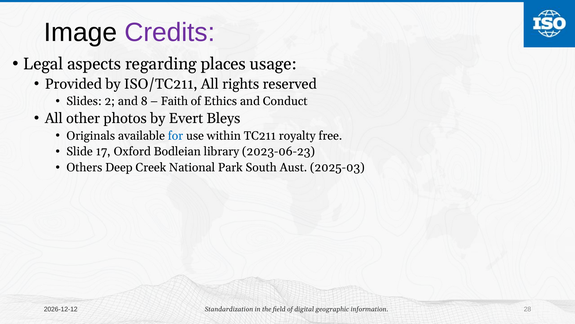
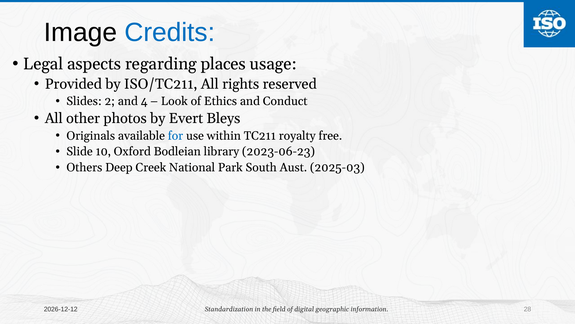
Credits colour: purple -> blue (170, 32)
8: 8 -> 4 (144, 101)
Faith: Faith -> Look (174, 101)
17: 17 -> 10 (103, 151)
